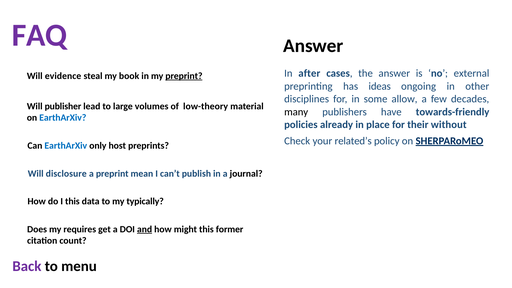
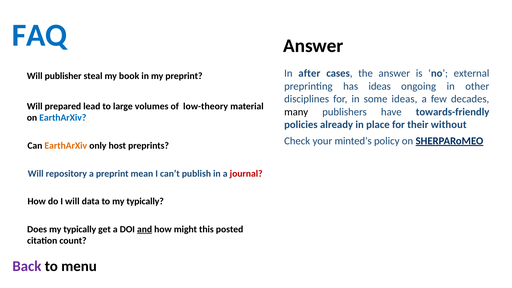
FAQ colour: purple -> blue (39, 35)
evidence: evidence -> publisher (63, 76)
preprint underline: present -> none (184, 76)
some allow: allow -> ideas (404, 99)
publisher: publisher -> prepared (63, 106)
related’s: related’s -> minted’s (353, 141)
EarthArXiv colour: blue -> orange (66, 146)
disclosure: disclosure -> repository (66, 174)
journal colour: black -> red (246, 174)
I this: this -> will (72, 201)
Does my requires: requires -> typically (80, 229)
former: former -> posted (230, 229)
